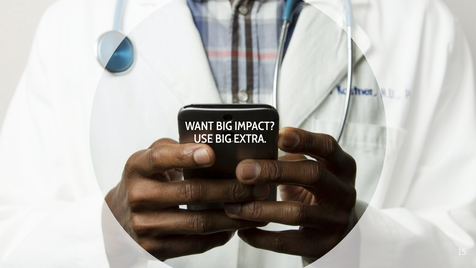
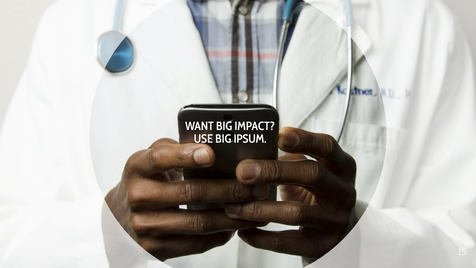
EXTRA: EXTRA -> IPSUM (250, 139)
